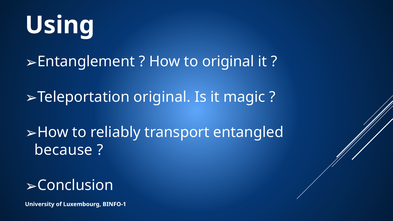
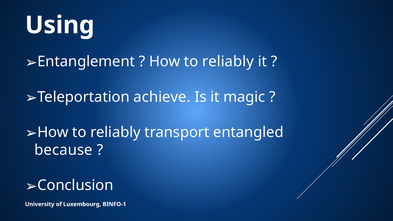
original: original -> reliably (228, 62)
Teleportation original: original -> achieve (162, 97)
